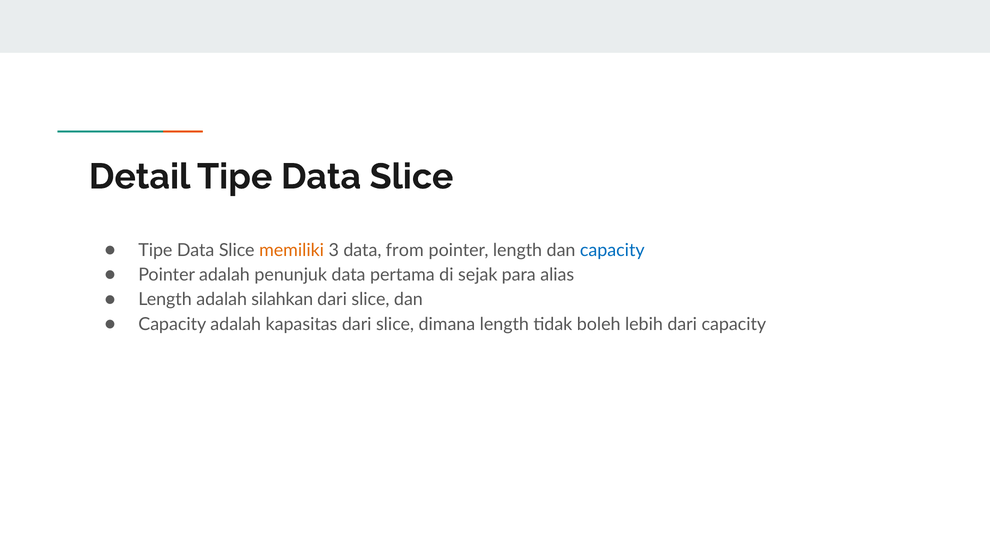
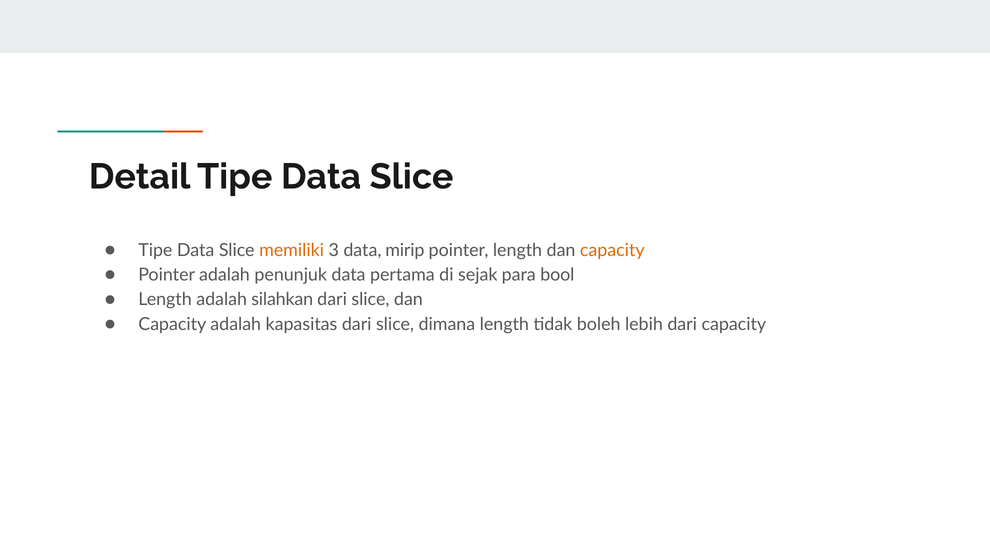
from: from -> mirip (405, 250)
capacity colour: blue -> orange (612, 250)
alias: alias -> bool (557, 275)
